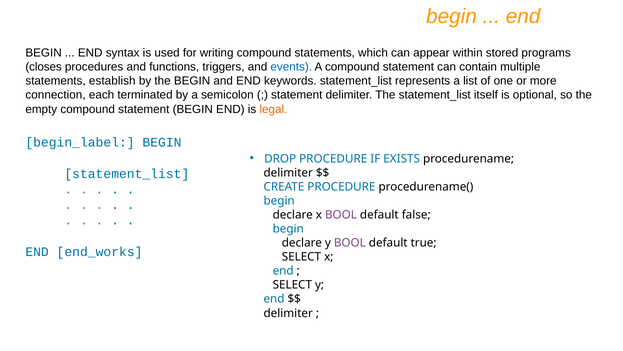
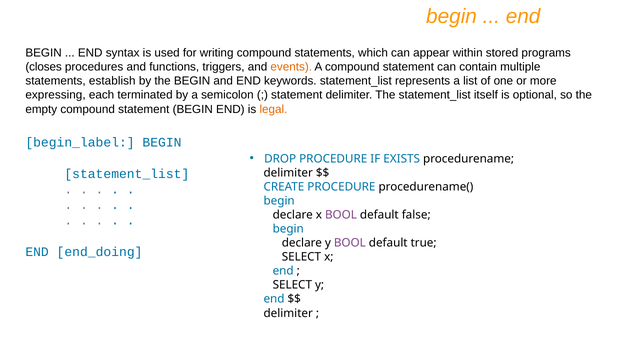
events colour: blue -> orange (291, 67)
connection: connection -> expressing (56, 95)
end_works: end_works -> end_doing (100, 251)
